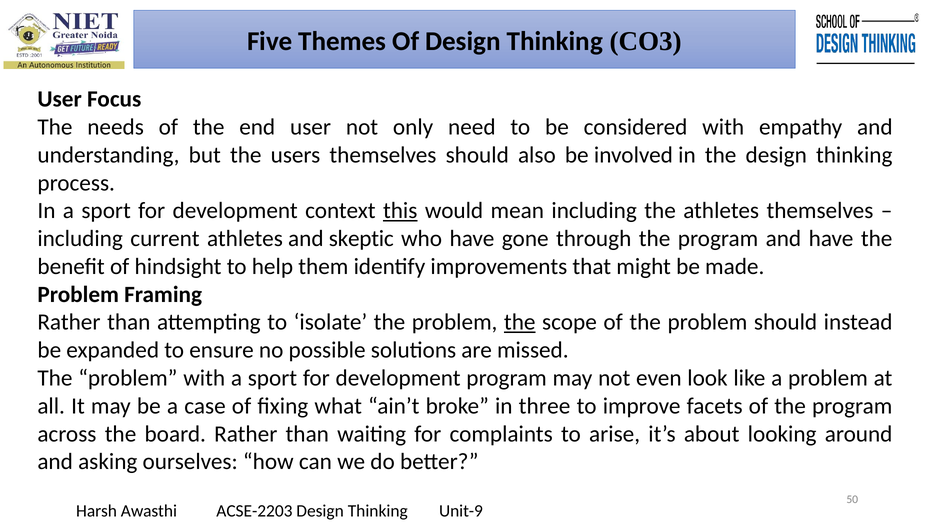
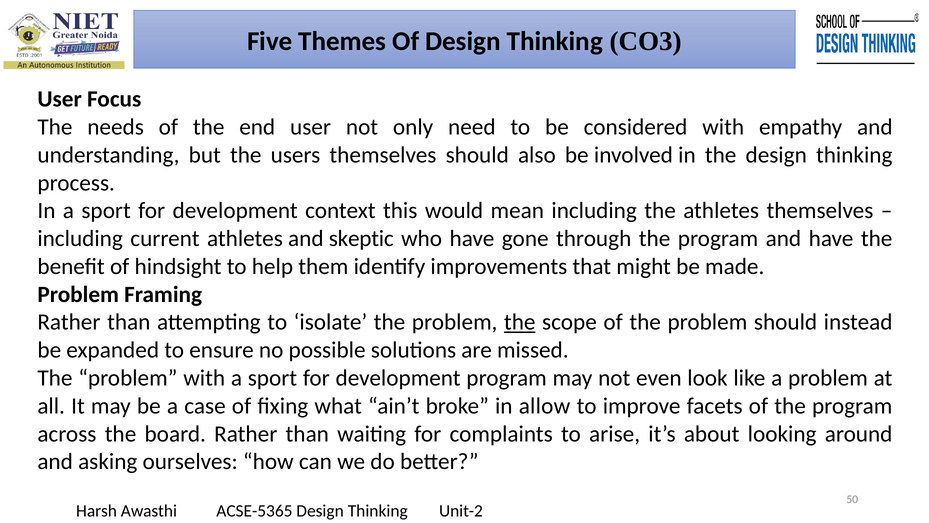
this underline: present -> none (400, 211)
three: three -> allow (545, 406)
ACSE-2203: ACSE-2203 -> ACSE-5365 (254, 511)
Unit-9: Unit-9 -> Unit-2 (461, 511)
